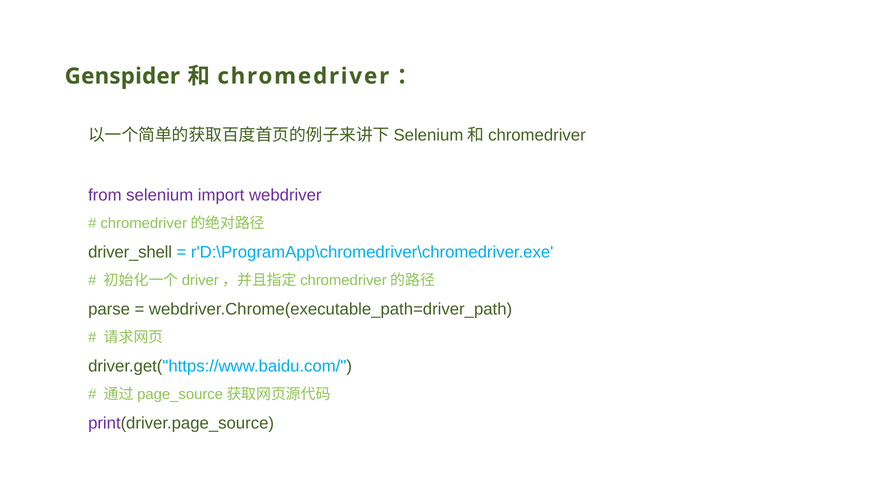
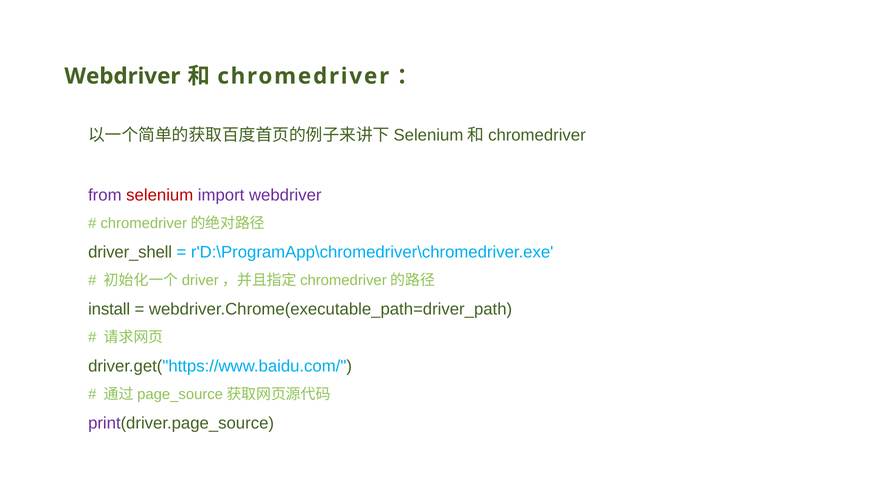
Genspider: Genspider -> Webdriver (122, 76)
selenium colour: purple -> red (160, 195)
parse: parse -> install (109, 309)
